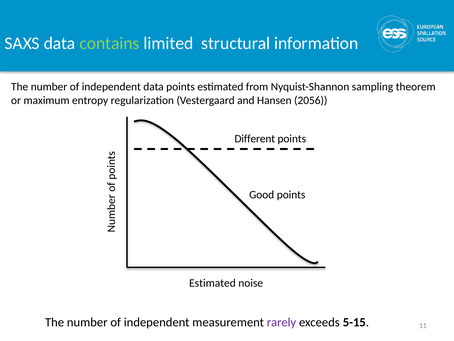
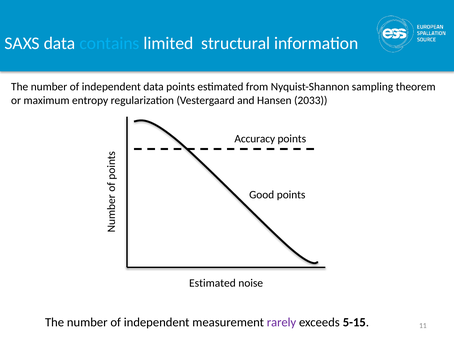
contains colour: light green -> light blue (109, 43)
2056: 2056 -> 2033 (311, 100)
Different: Different -> Accuracy (255, 139)
